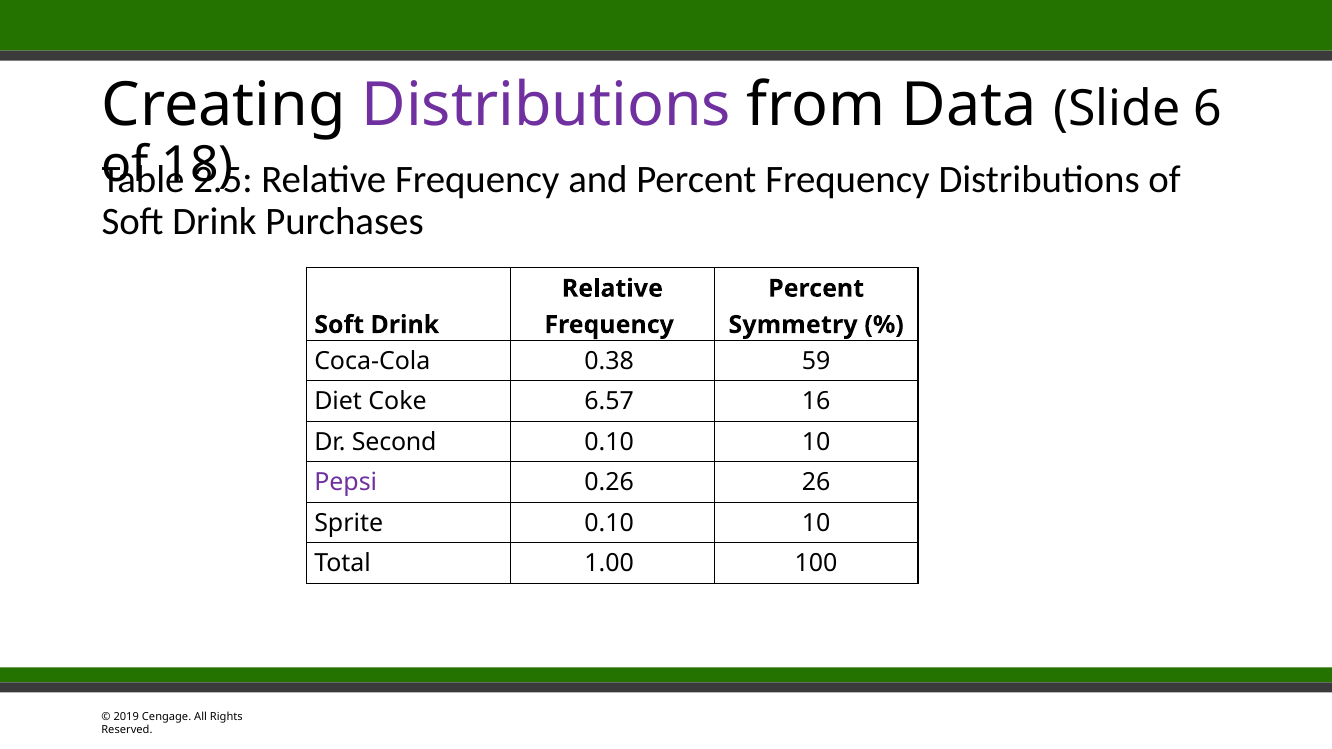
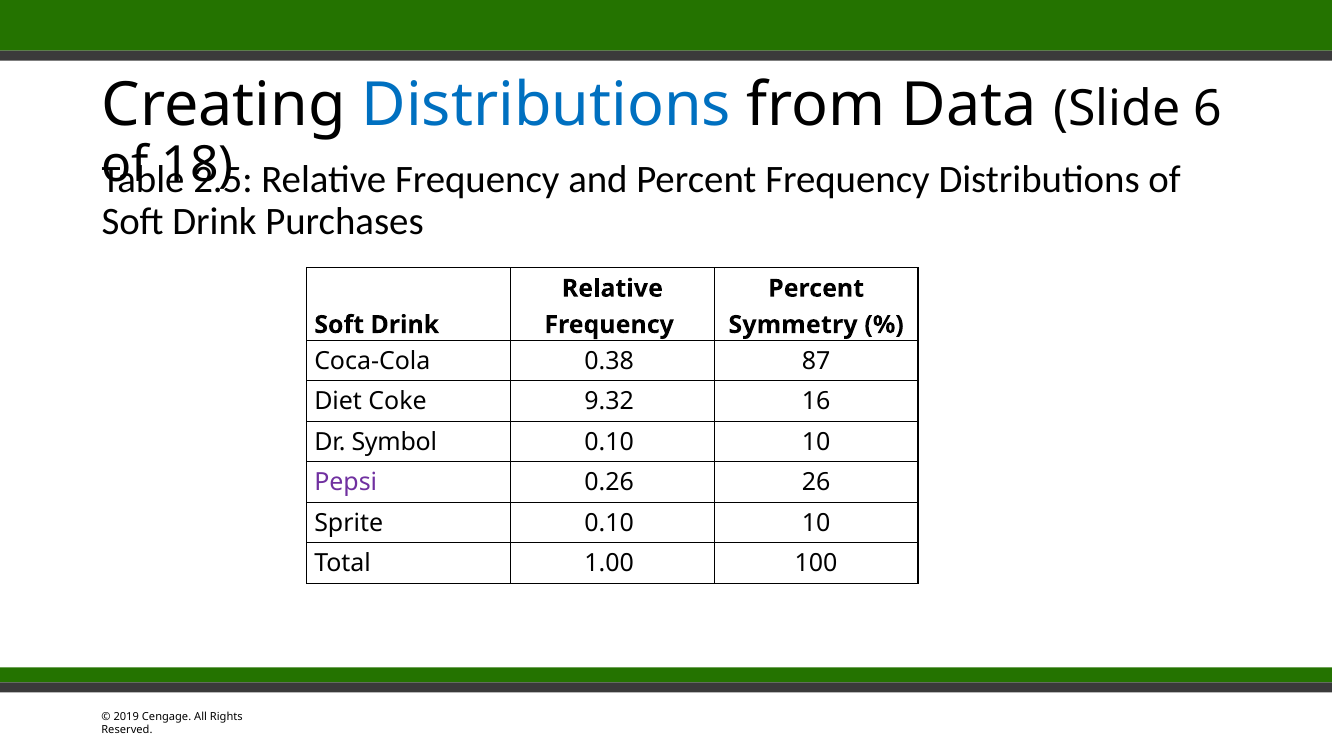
Distributions colour: purple -> blue (546, 105)
59: 59 -> 87 (816, 361)
6.57: 6.57 -> 9.32 (609, 402)
Second: Second -> Symbol (394, 442)
